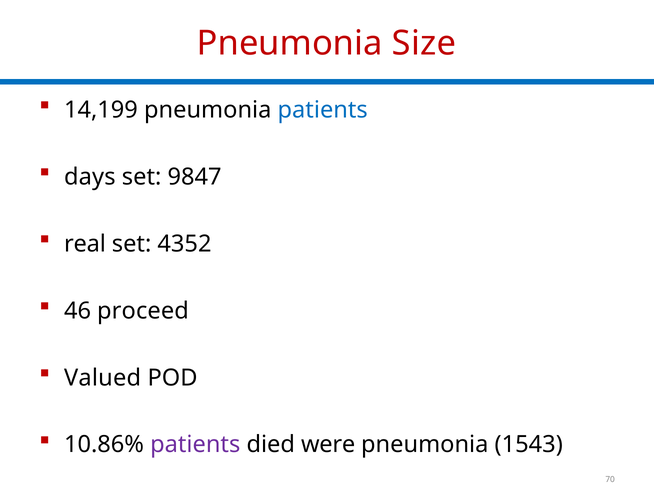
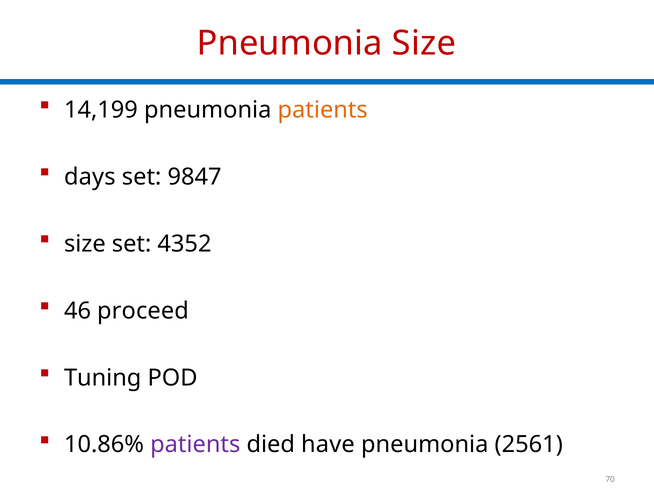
patients colour: blue -> orange (323, 110)
real: real -> size (85, 244)
Valued: Valued -> Tuning (103, 377)
were: were -> have (328, 444)
1543: 1543 -> 2561 (529, 444)
